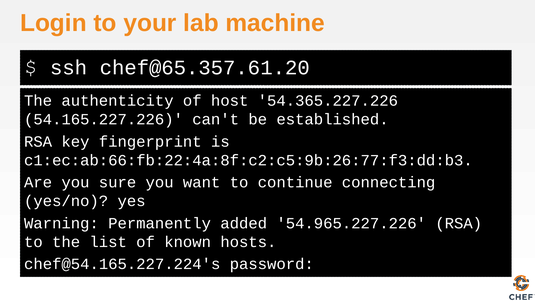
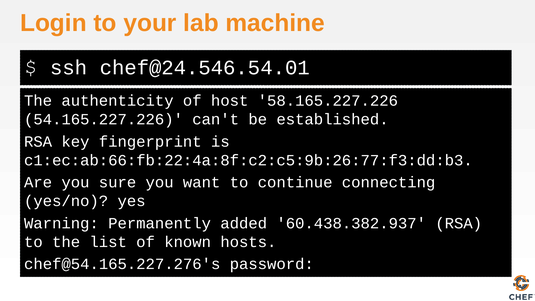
chef@65.357.61.20: chef@65.357.61.20 -> chef@24.546.54.01 (205, 68)
54.365.227.226: 54.365.227.226 -> 58.165.227.226 (328, 101)
54.965.227.226: 54.965.227.226 -> 60.438.382.937 (351, 223)
chef@54.165.227.224's: chef@54.165.227.224's -> chef@54.165.227.276's (122, 264)
